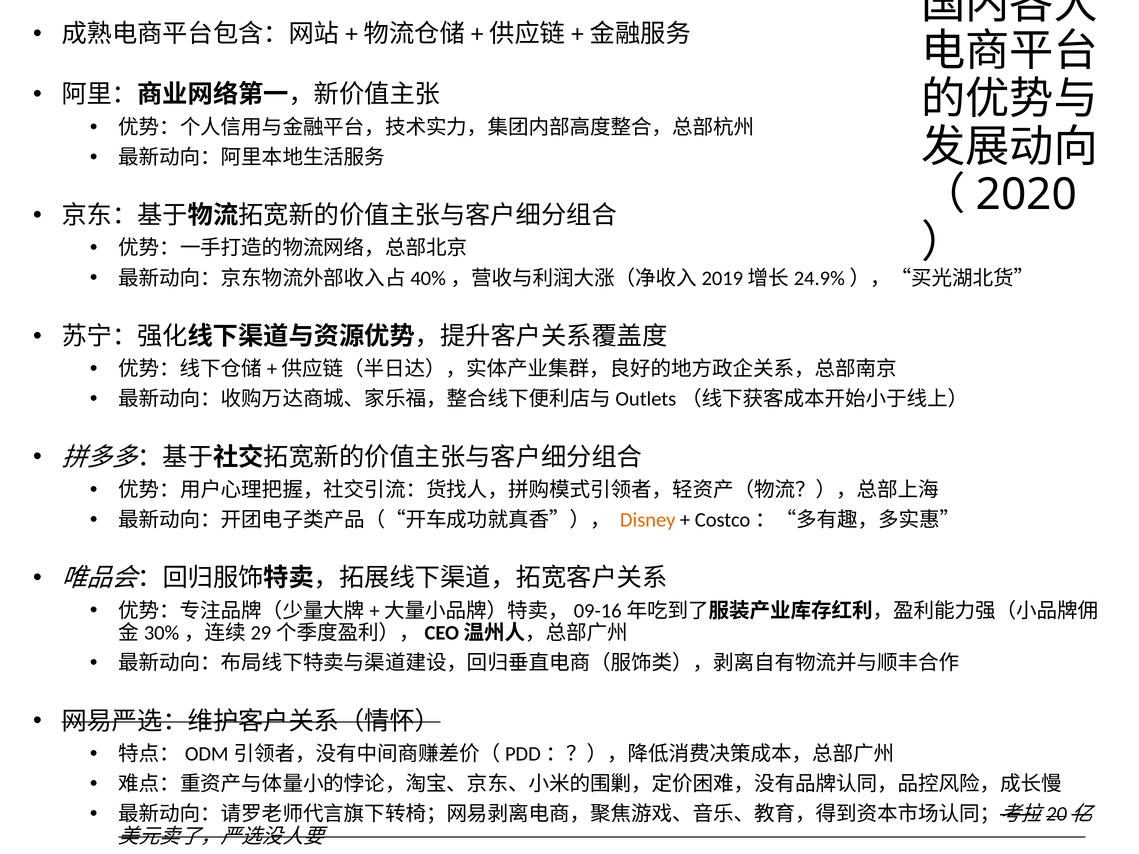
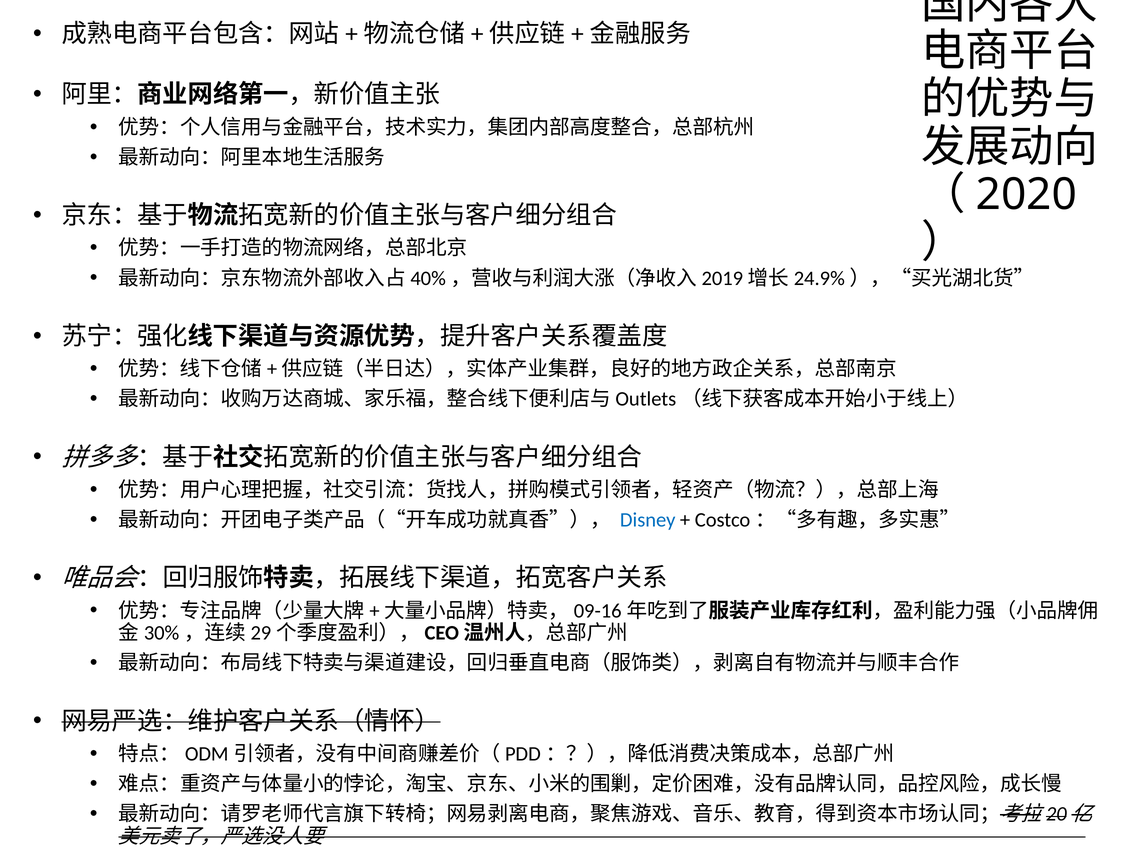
Disney colour: orange -> blue (648, 520)
